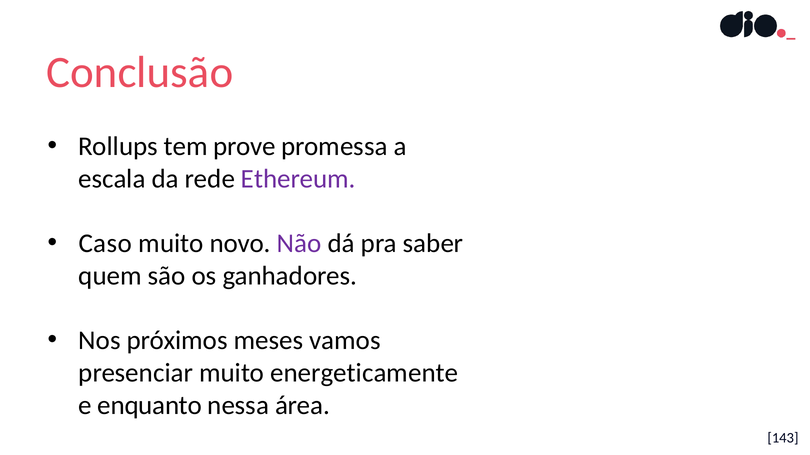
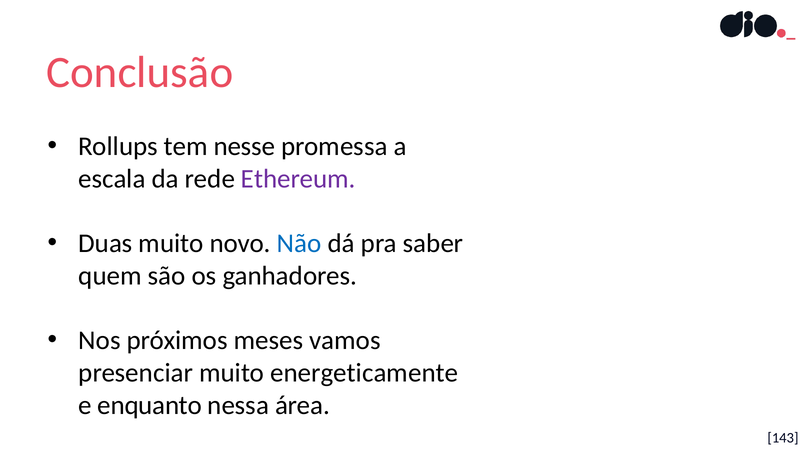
prove: prove -> nesse (244, 147)
Caso: Caso -> Duas (105, 244)
Não colour: purple -> blue (299, 244)
